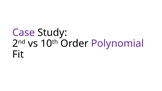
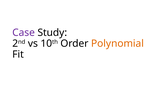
Polynomial colour: purple -> orange (117, 44)
